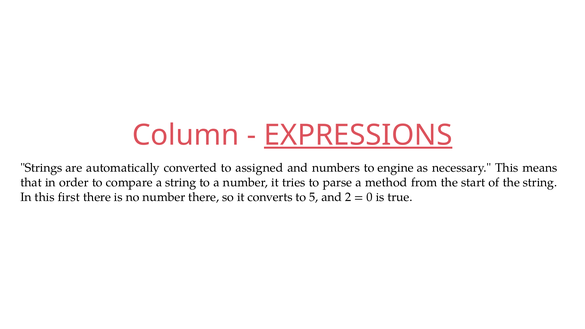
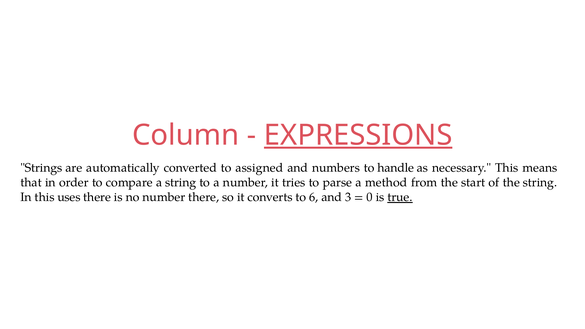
engine: engine -> handle (396, 168)
first: first -> uses (69, 197)
5: 5 -> 6 (314, 197)
2: 2 -> 3 (348, 197)
true underline: none -> present (400, 197)
